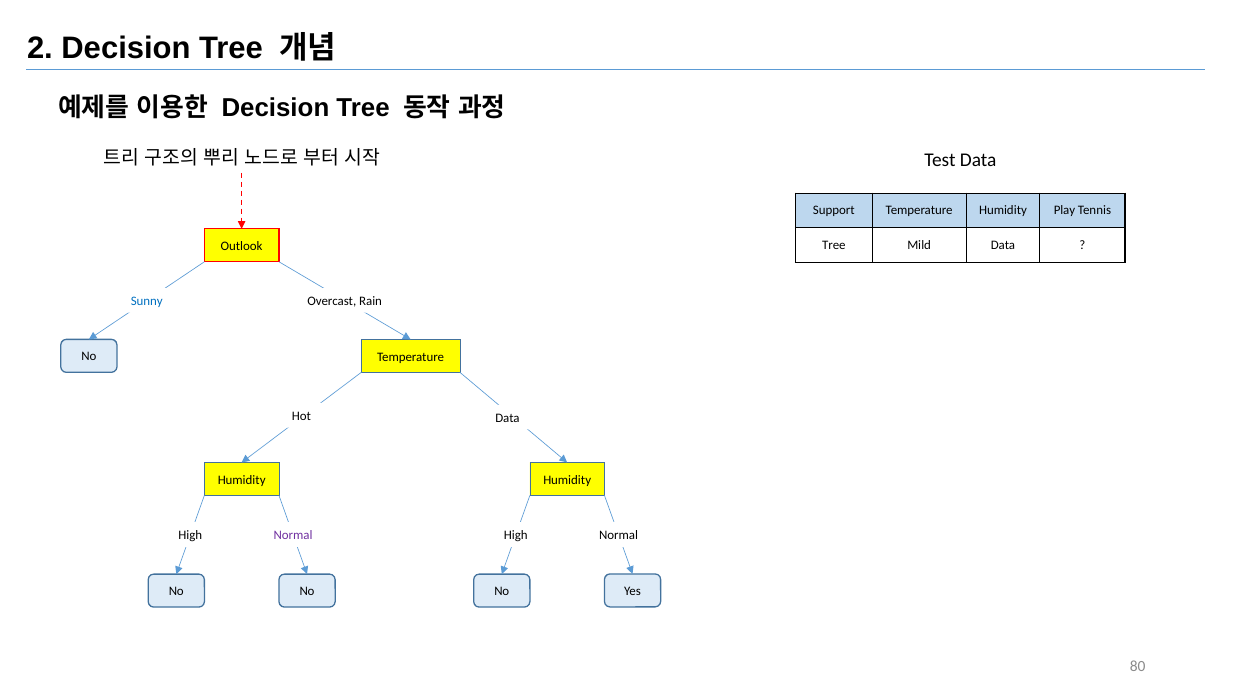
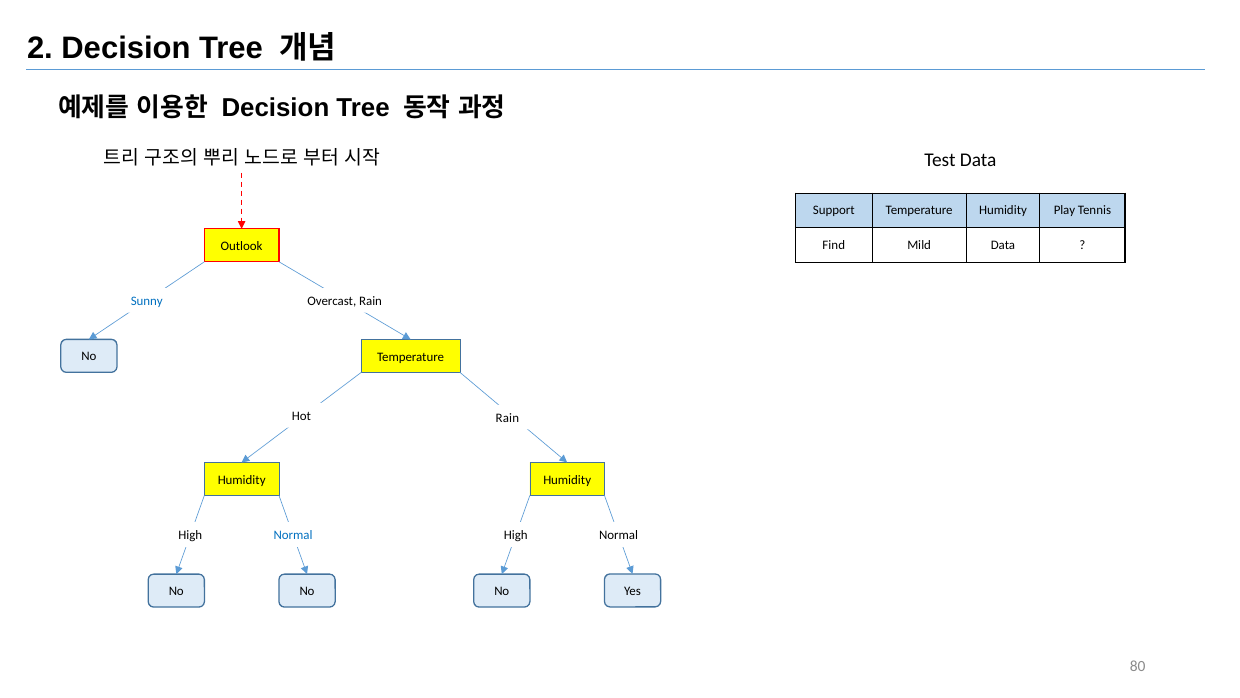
Tree: Tree -> Find (834, 245)
Hot Data: Data -> Rain (507, 418)
Normal colour: purple -> blue (293, 535)
